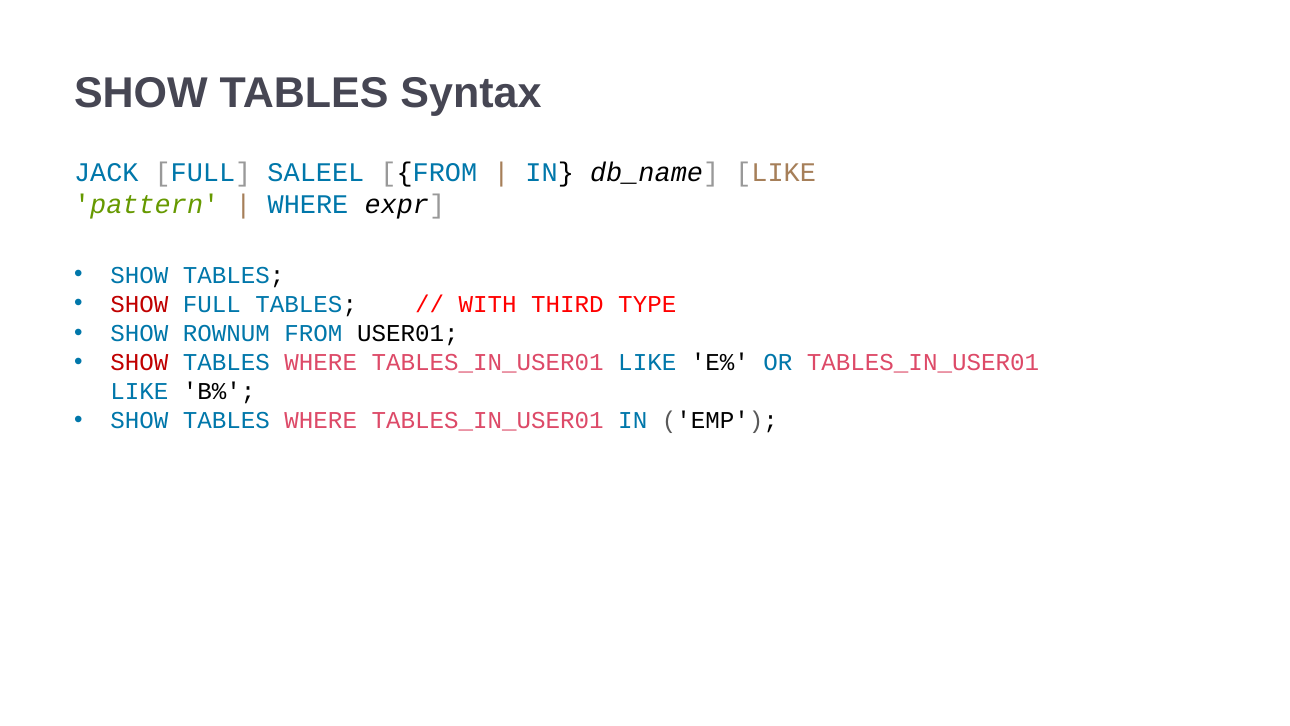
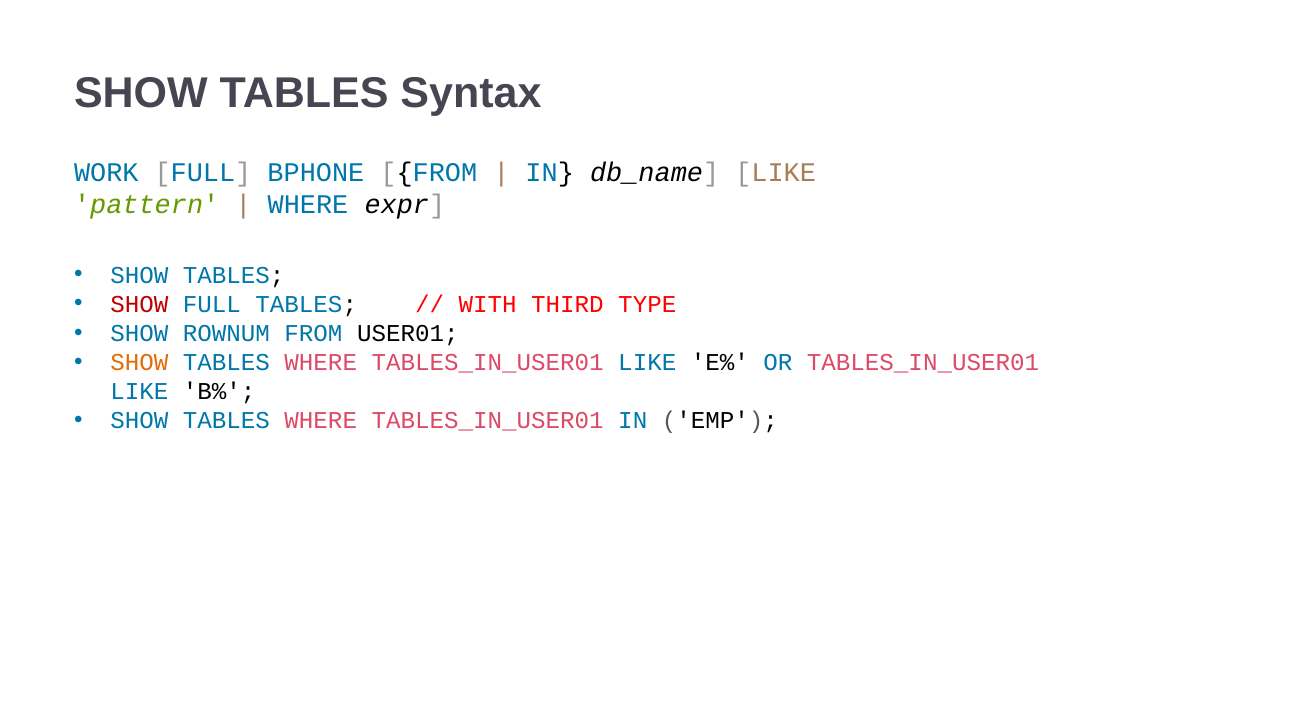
JACK: JACK -> WORK (106, 172)
SALEEL: SALEEL -> BPHONE (316, 172)
SHOW colour: red -> orange (139, 362)
